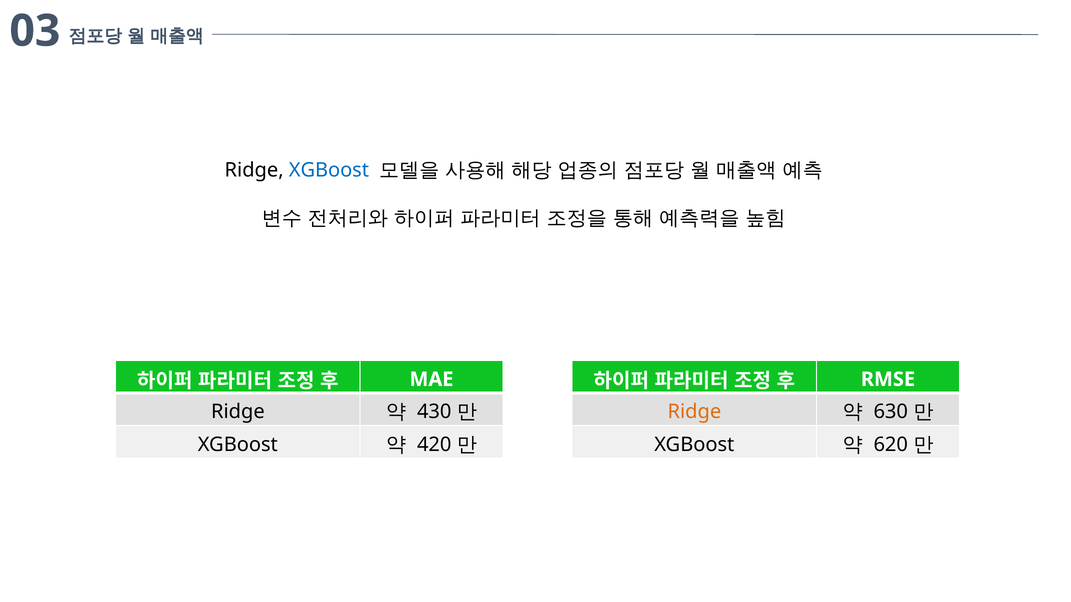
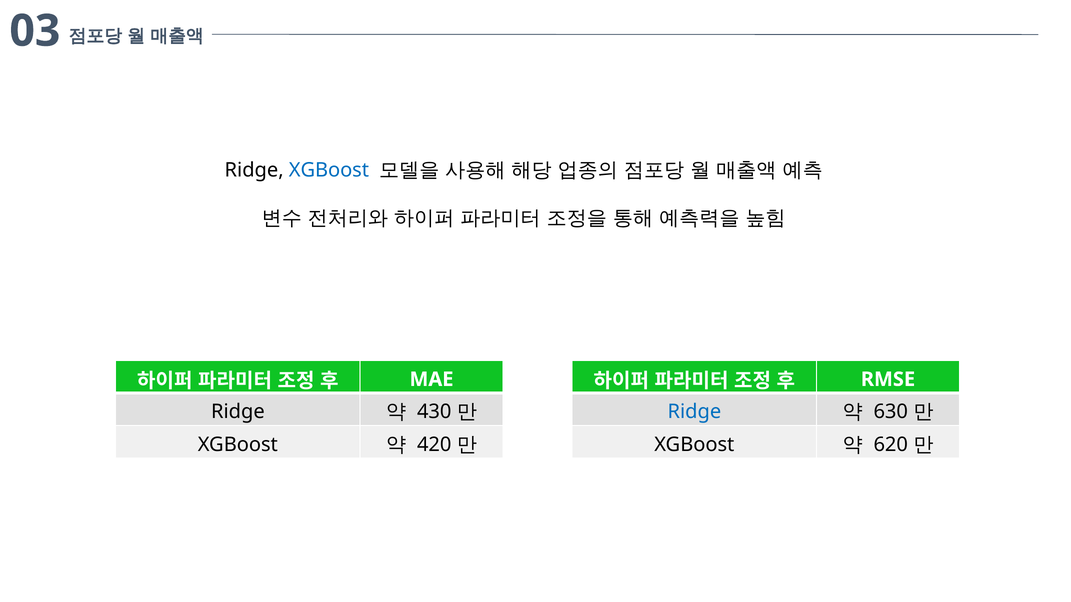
Ridge colour: orange -> blue (694, 412)
